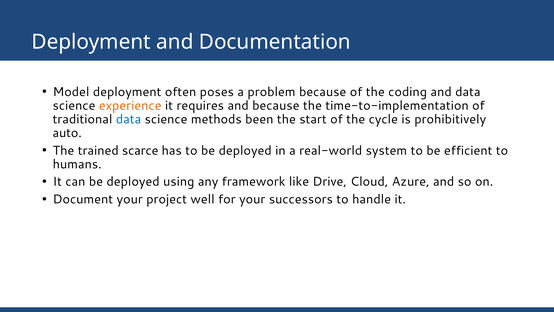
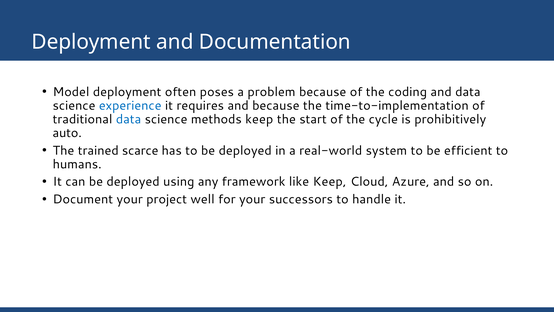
experience colour: orange -> blue (130, 105)
methods been: been -> keep (259, 119)
like Drive: Drive -> Keep (330, 182)
